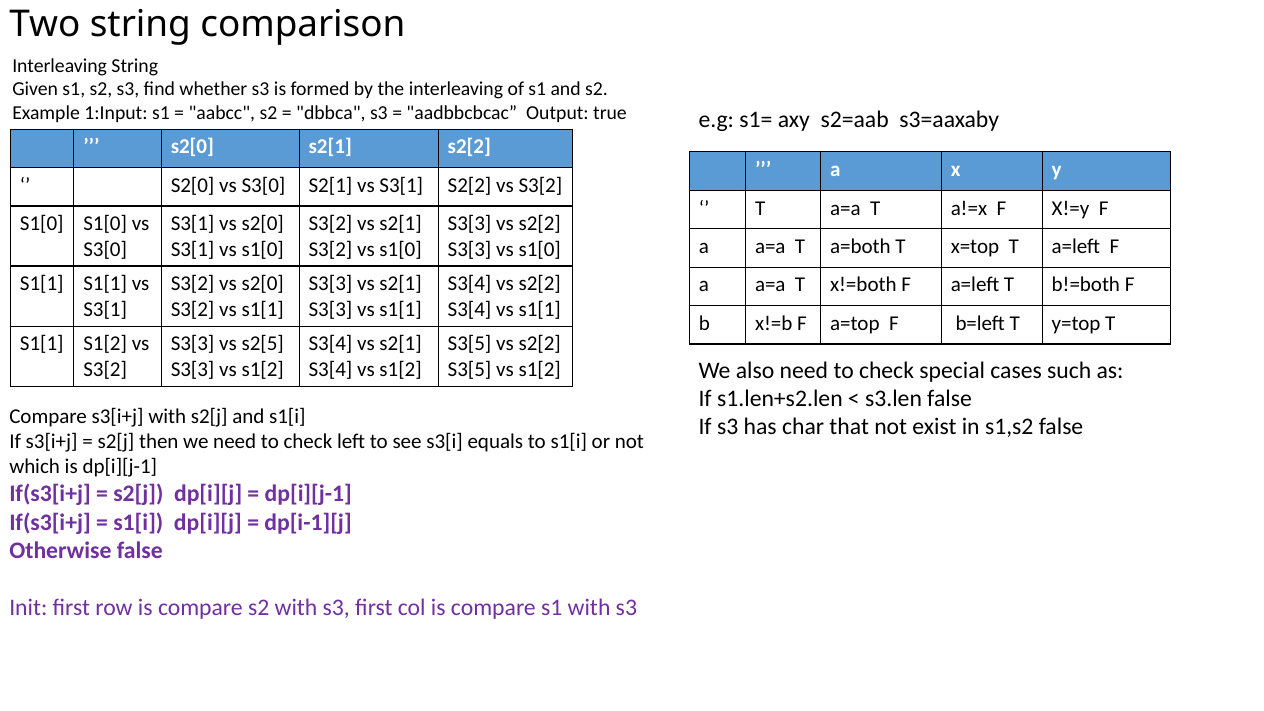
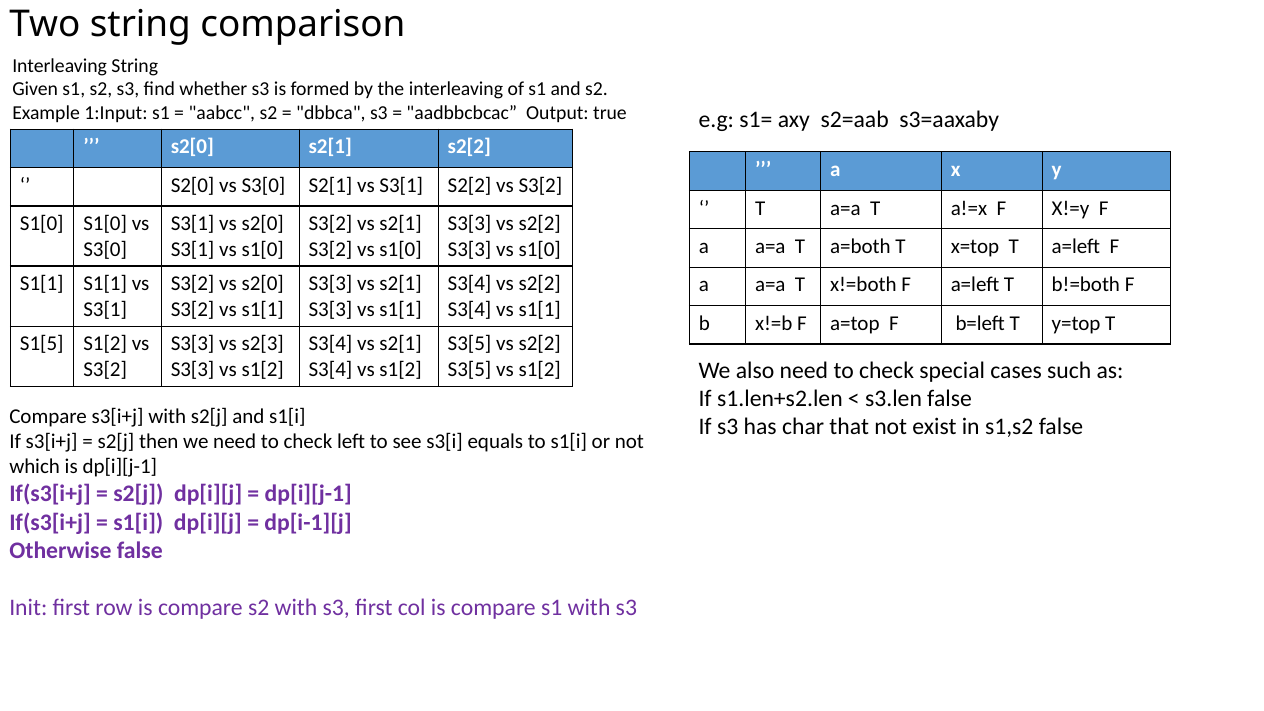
S1[1: S1[1 -> S1[5 (42, 344)
s2[5: s2[5 -> s2[3 (263, 344)
